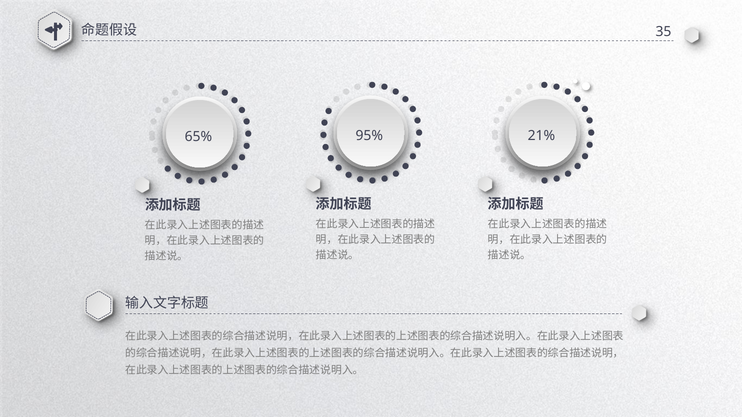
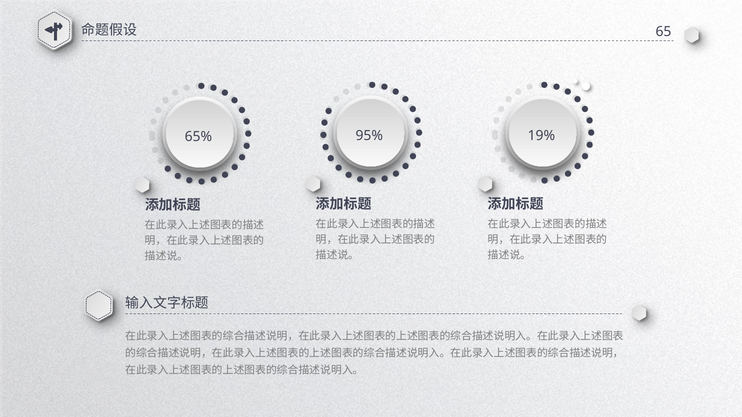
35: 35 -> 65 (664, 32)
21%: 21% -> 19% (541, 136)
